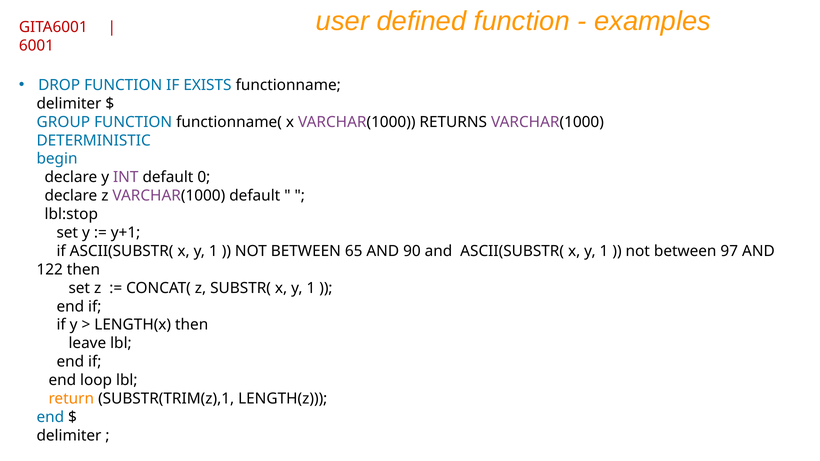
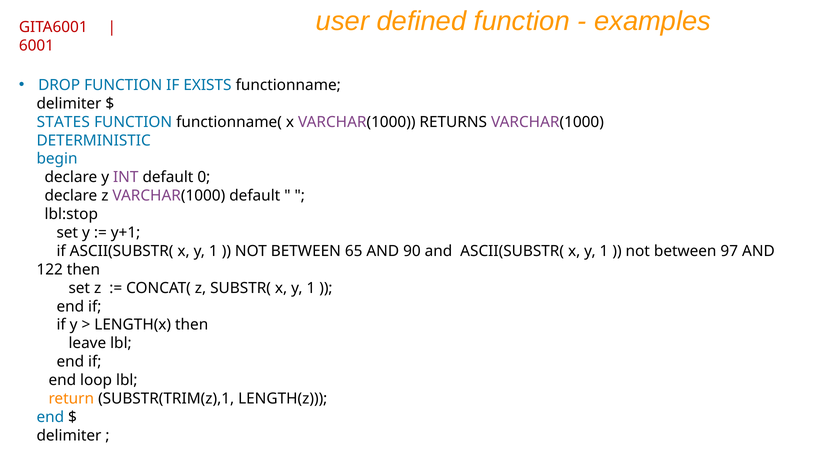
GROUP: GROUP -> STATES (63, 122)
